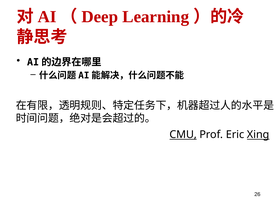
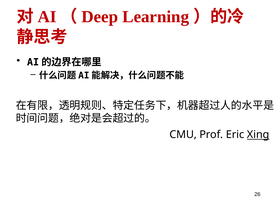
CMU underline: present -> none (183, 134)
